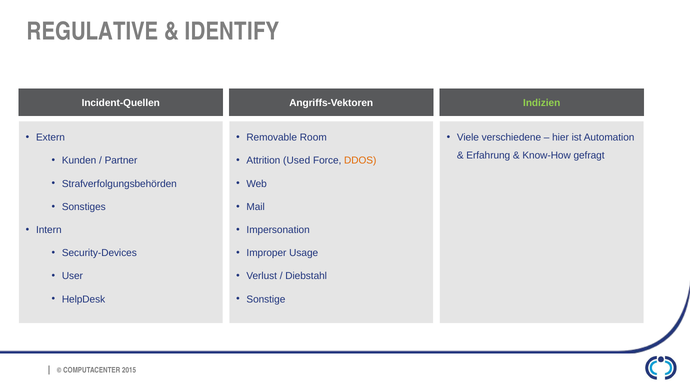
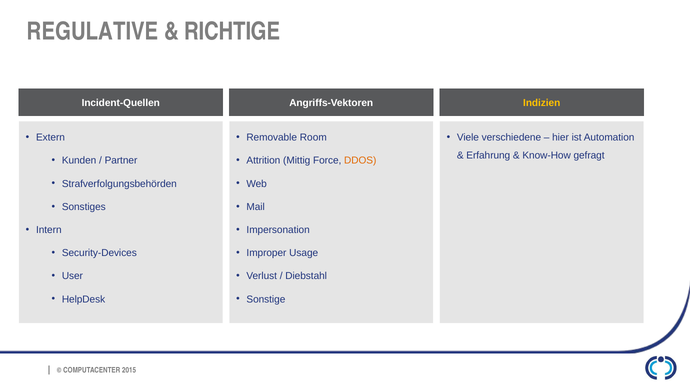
IDENTIFY: IDENTIFY -> RICHTIGE (232, 31)
Indizien colour: light green -> yellow (542, 103)
Used: Used -> Mittig (297, 161)
